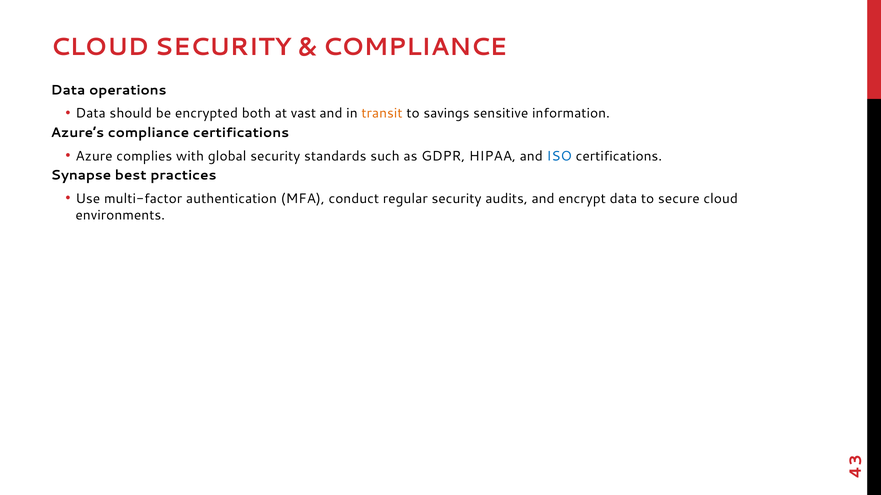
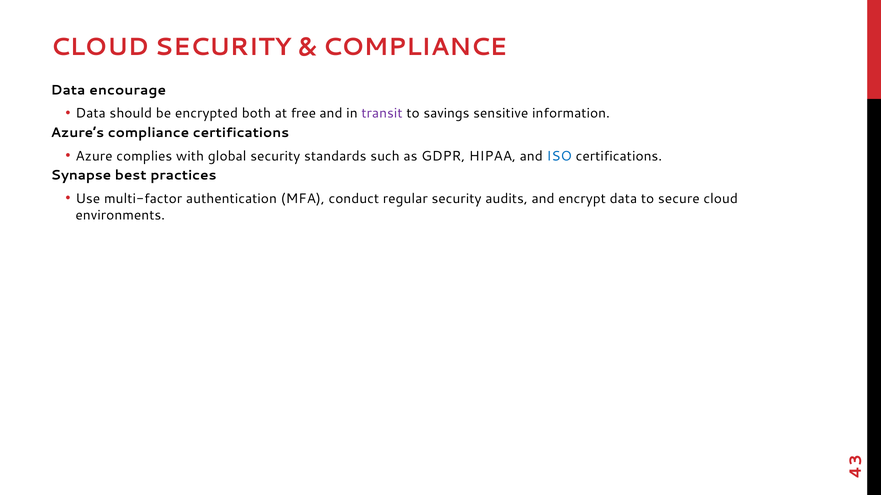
operations: operations -> encourage (128, 90)
vast: vast -> free (303, 114)
transit colour: orange -> purple (382, 114)
